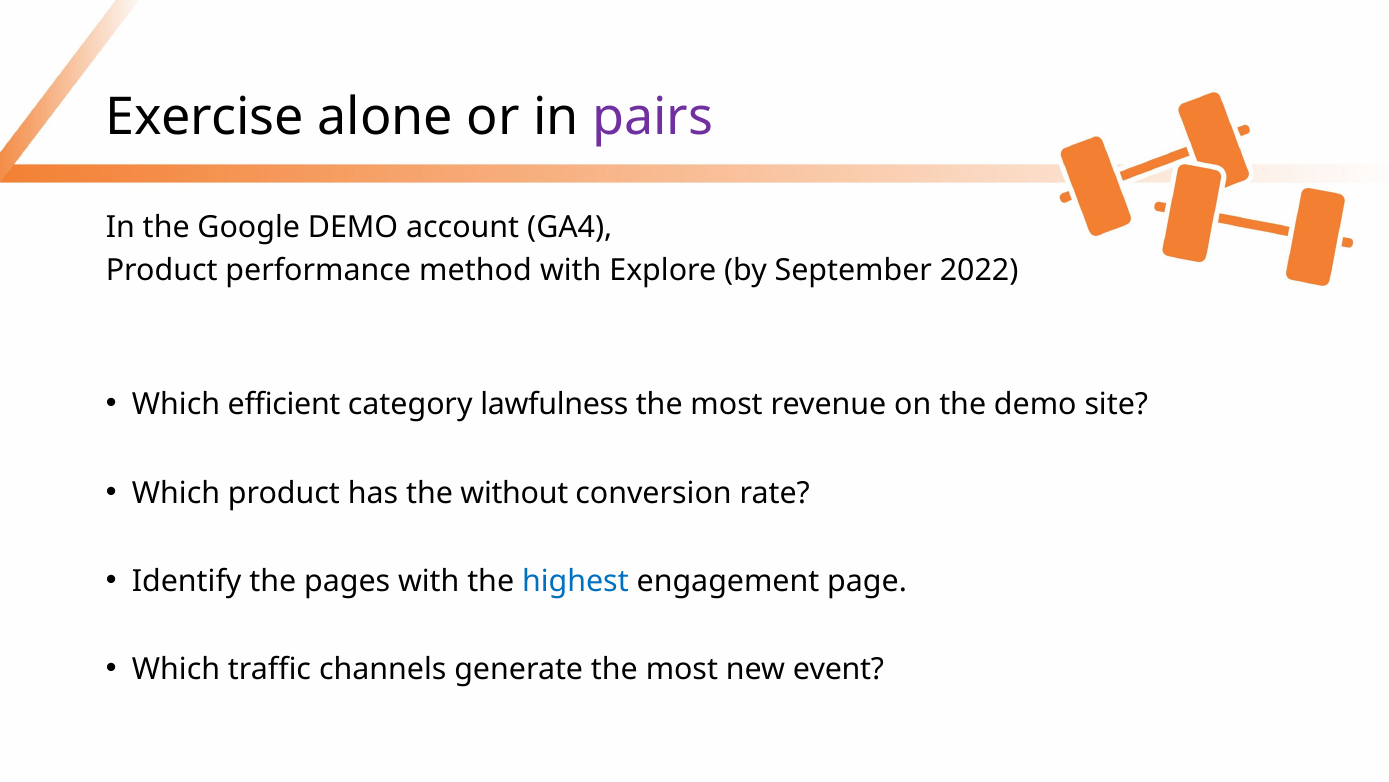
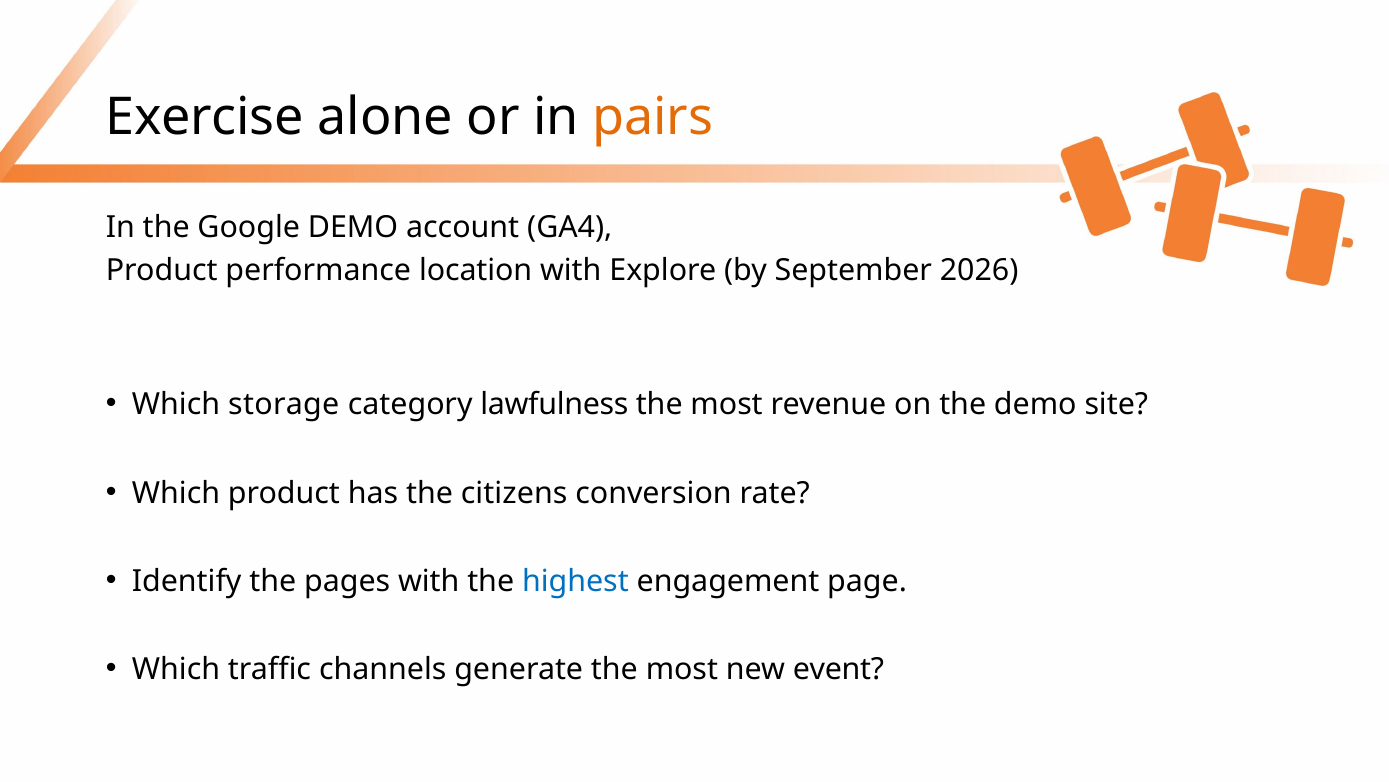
pairs colour: purple -> orange (653, 117)
method: method -> location (476, 270)
2022: 2022 -> 2026 (979, 270)
efficient: efficient -> storage (284, 404)
without: without -> citizens (514, 493)
